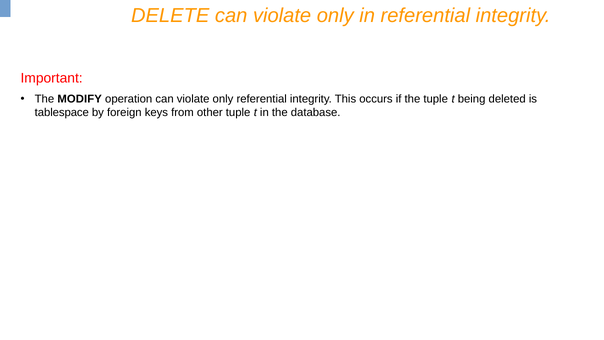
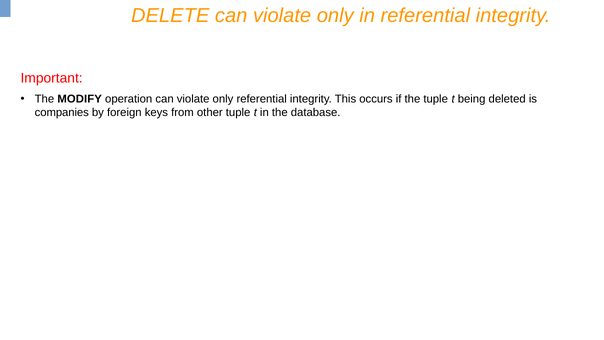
tablespace: tablespace -> companies (62, 112)
